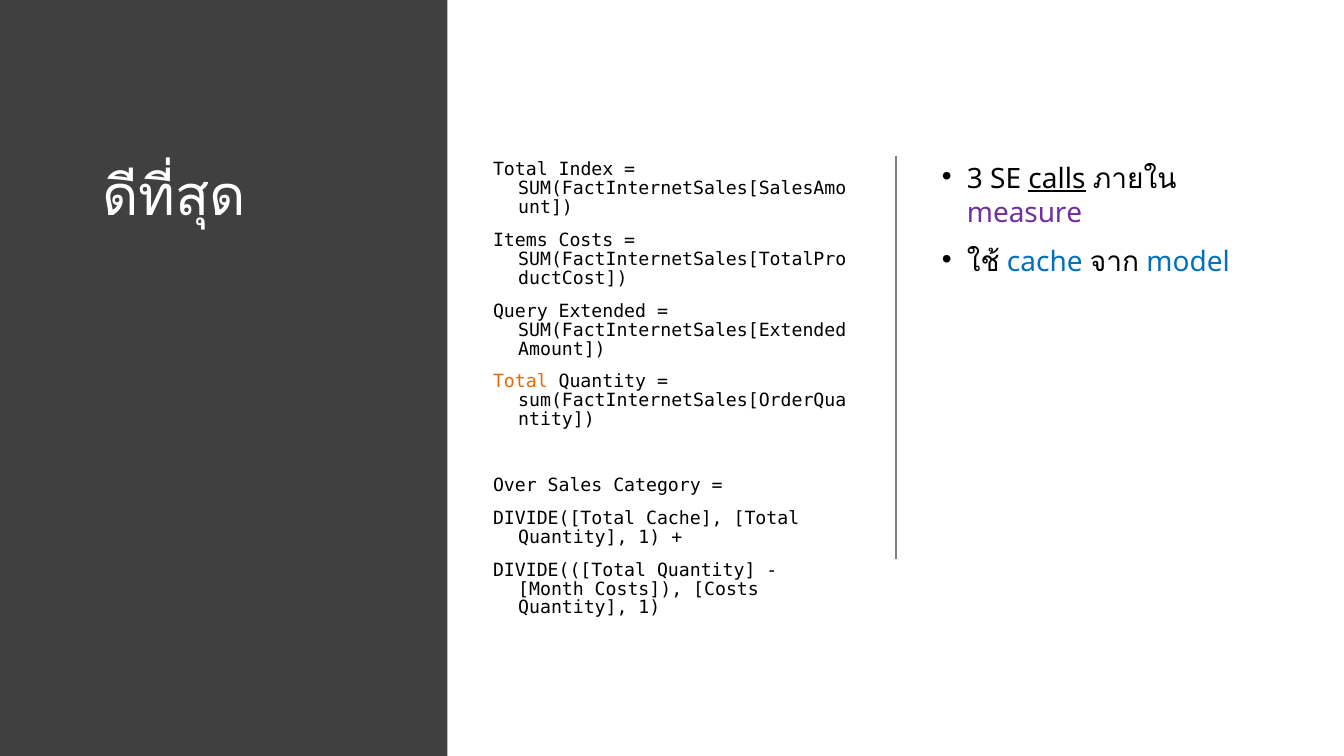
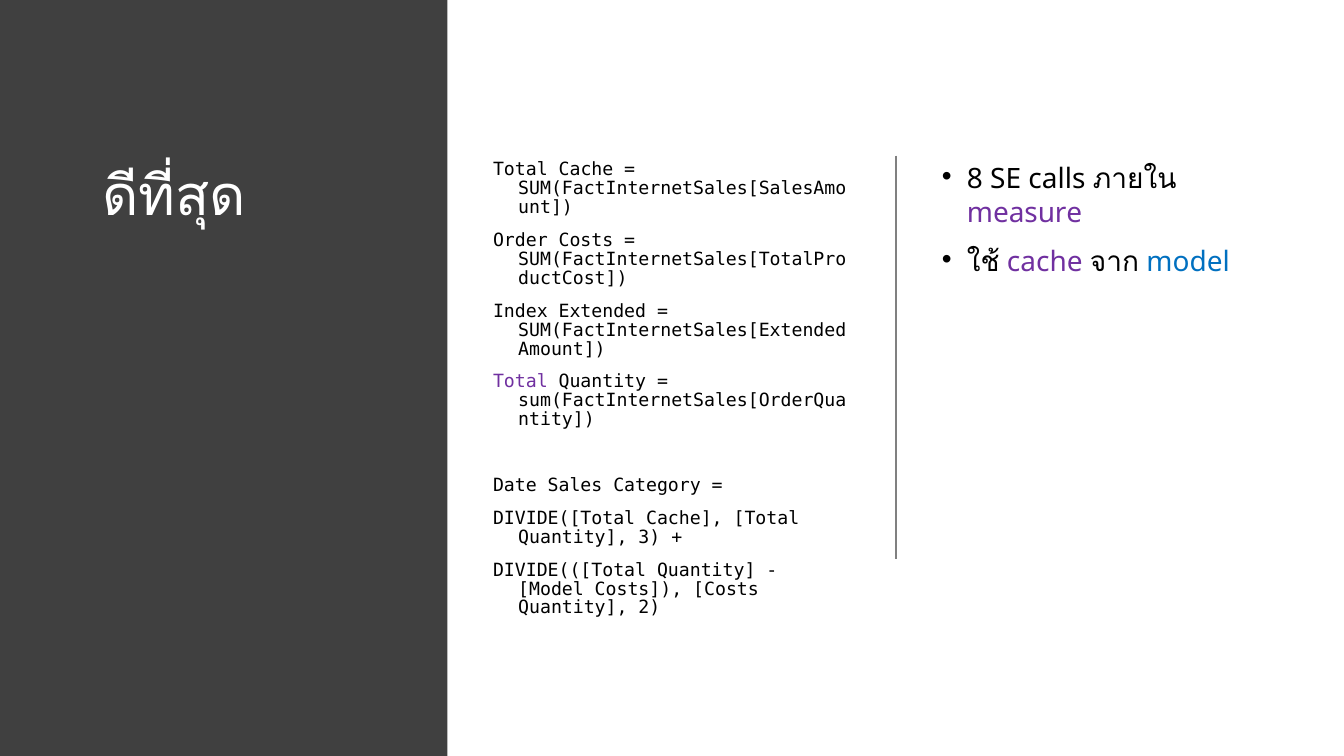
Total Index: Index -> Cache (586, 170)
3: 3 -> 8 (975, 179)
calls underline: present -> none (1057, 179)
Items: Items -> Order (520, 241)
cache colour: blue -> purple (1045, 262)
Query: Query -> Index (520, 311)
Total colour: orange -> purple (520, 382)
Over: Over -> Date (515, 485)
1: 1 -> 3 (649, 537)
Month: Month -> Model (551, 589)
1: 1 -> 2 (649, 608)
